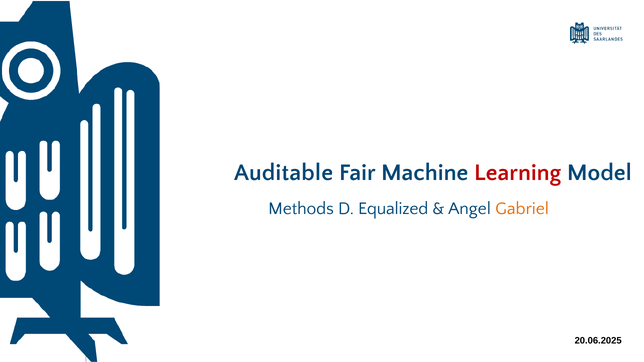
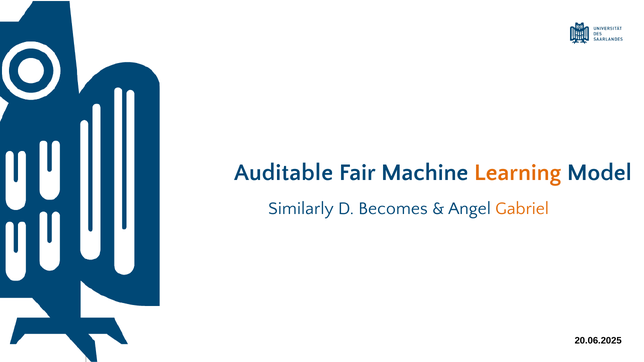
Learning colour: red -> orange (518, 173)
Methods: Methods -> Similarly (301, 209)
Equalized: Equalized -> Becomes (393, 209)
